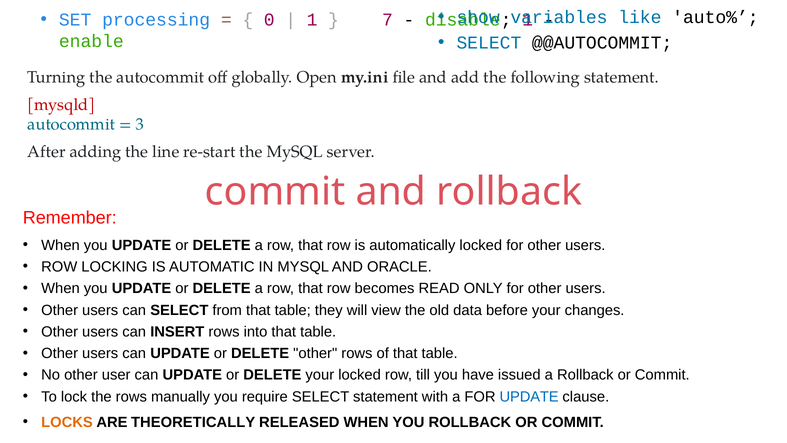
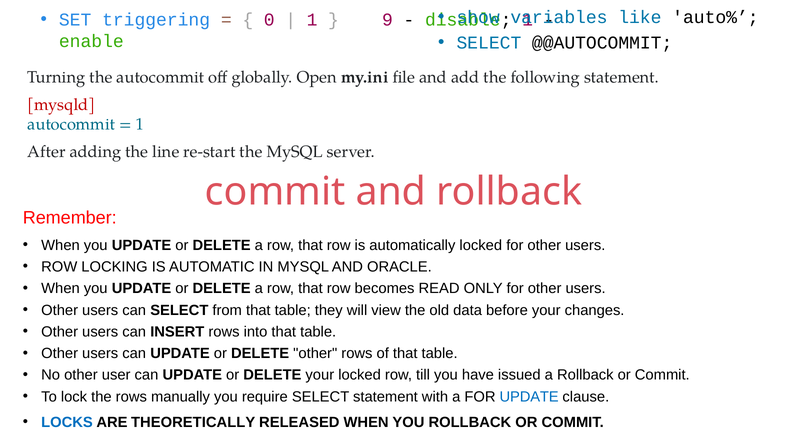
processing: processing -> triggering (156, 20)
7: 7 -> 9 (387, 20)
3: 3 -> 1 (140, 124)
LOCKS colour: orange -> blue (67, 422)
